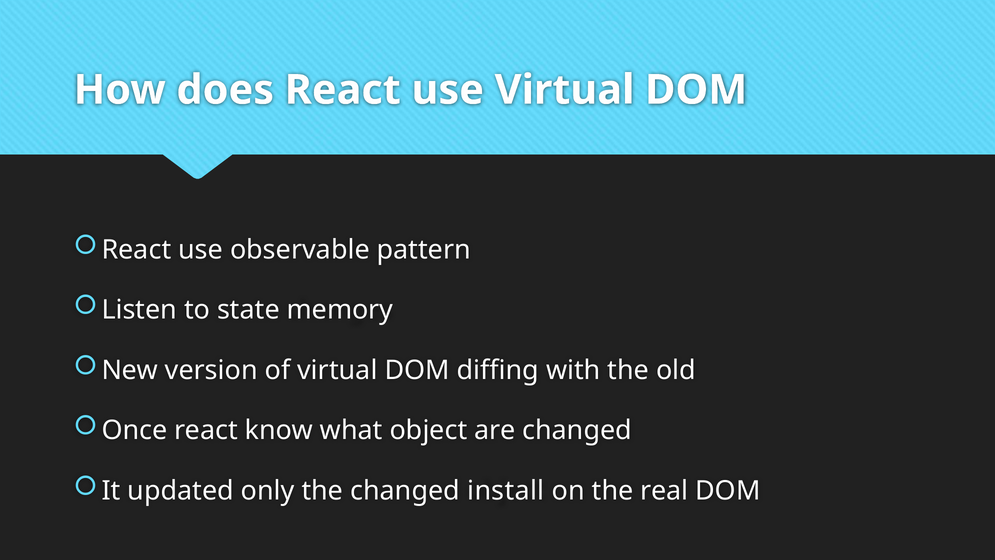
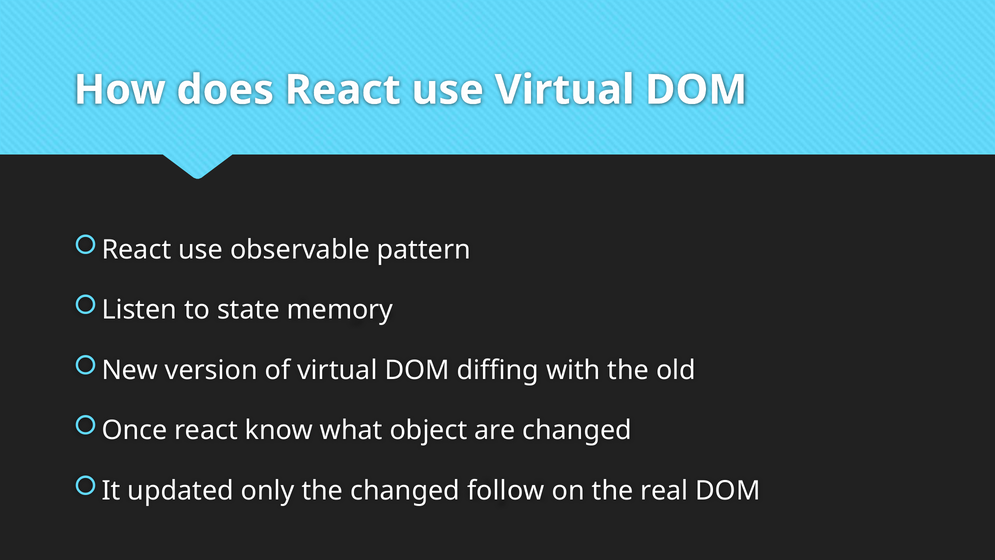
install: install -> follow (506, 490)
